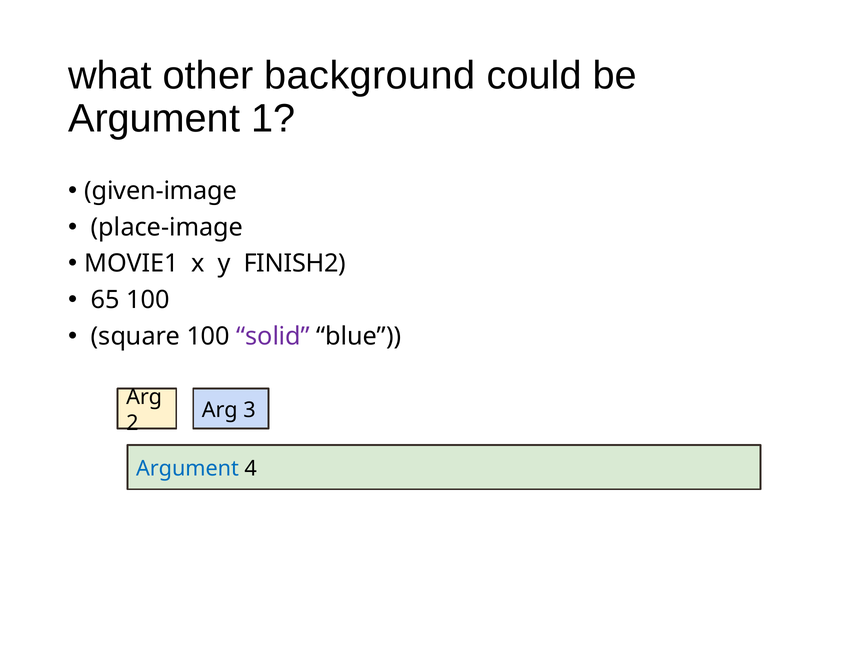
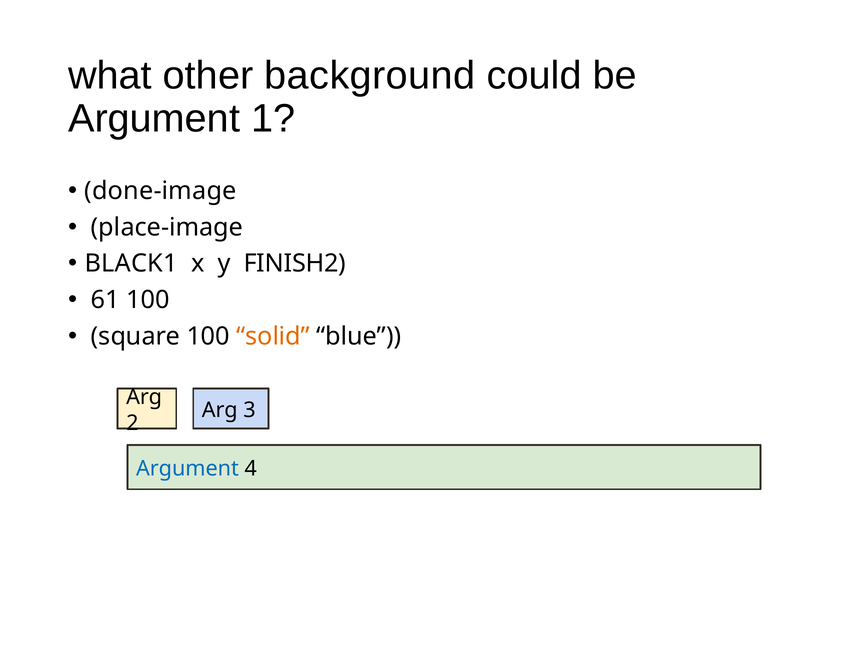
given-image: given-image -> done-image (160, 191)
MOVIE1: MOVIE1 -> BLACK1 (131, 263)
65: 65 -> 61 (105, 300)
solid colour: purple -> orange (273, 336)
